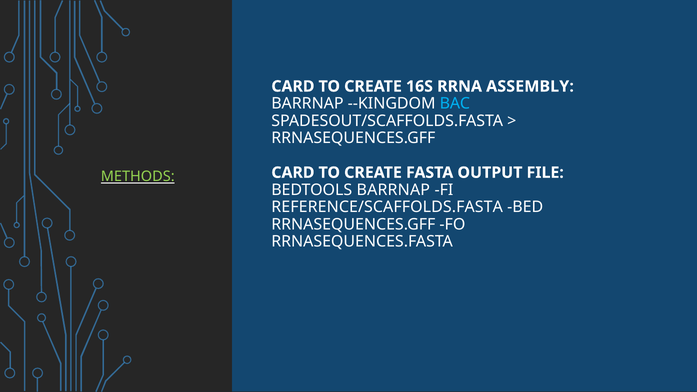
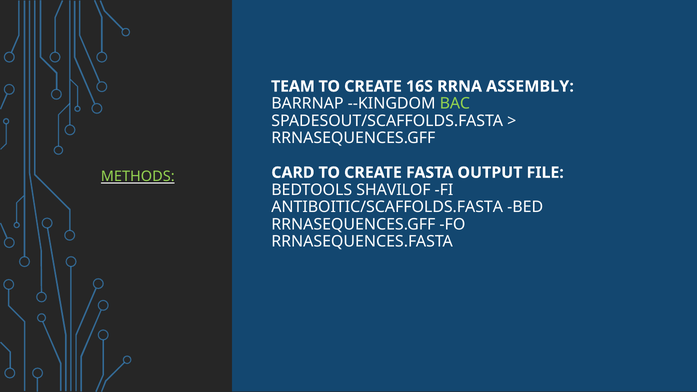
CARD: CARD -> TEAM (293, 86)
BAC colour: light blue -> light green (455, 104)
BEDTOOLS BARRNAP: BARRNAP -> SHAVILOF (393, 190)
REFERENCE/SCAFFOLDS.FASTA: REFERENCE/SCAFFOLDS.FASTA -> ANTIBOITIC/SCAFFOLDS.FASTA (387, 207)
